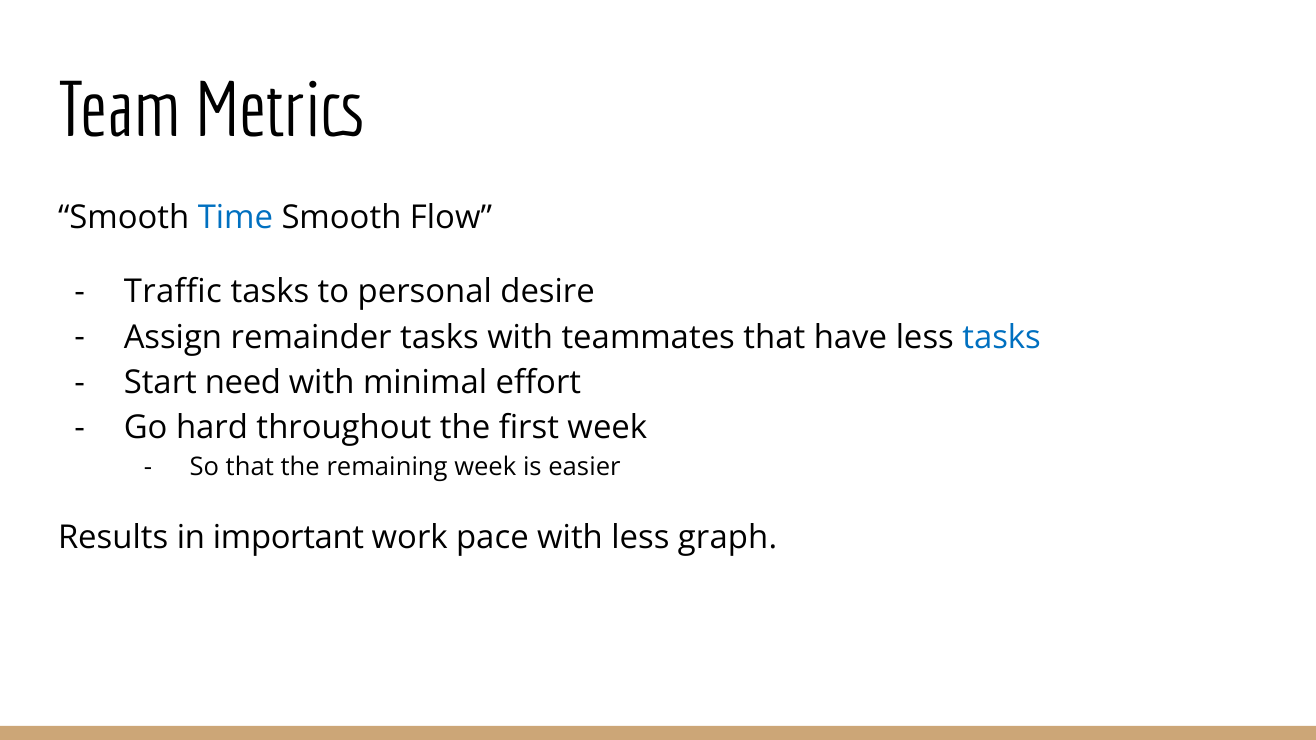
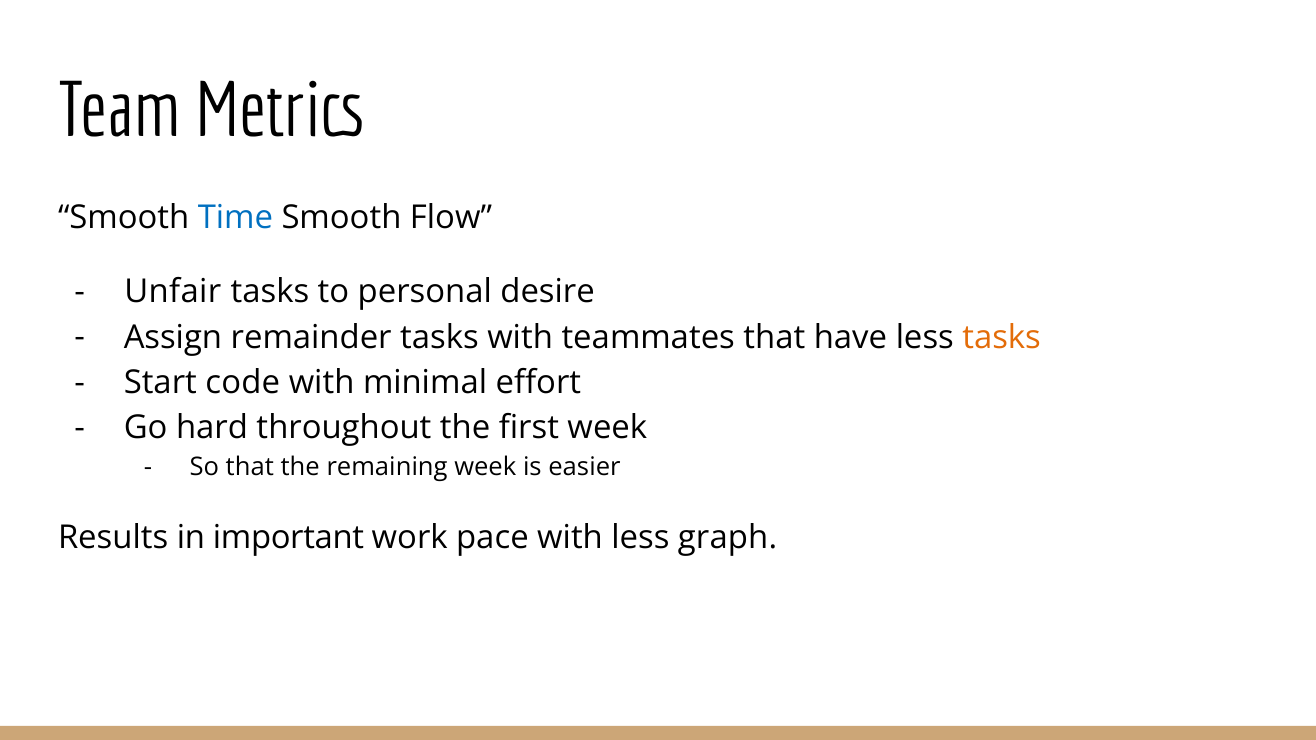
Traffic: Traffic -> Unfair (173, 292)
tasks colour: blue -> orange (1002, 337)
need: need -> code (243, 383)
